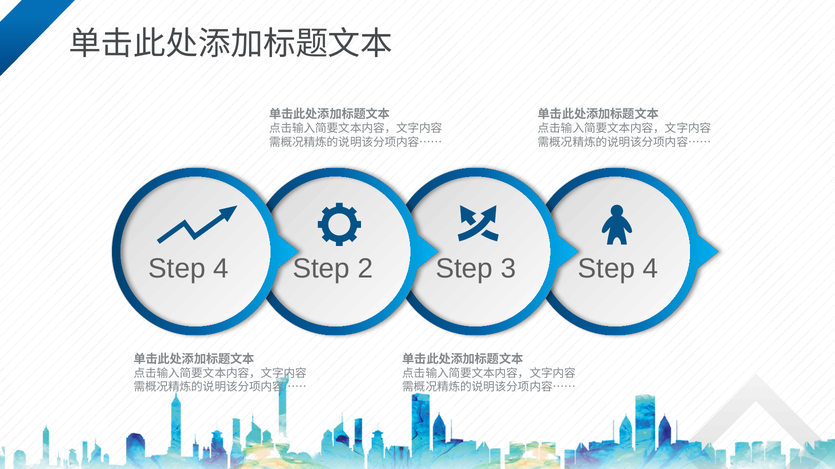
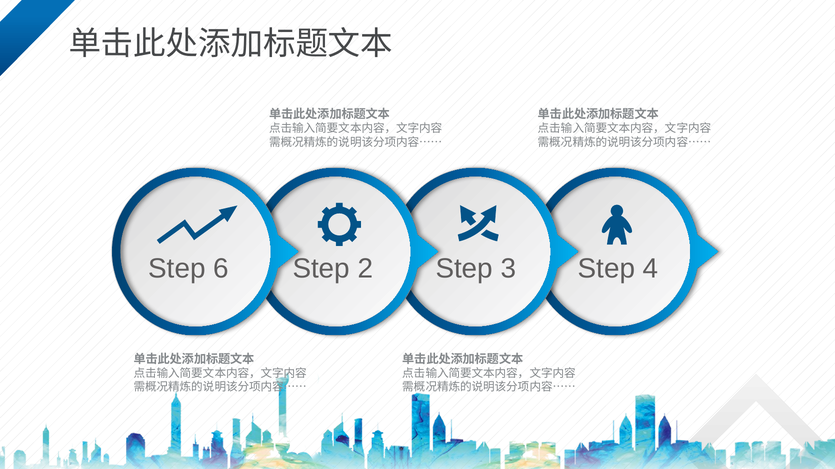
4: 4 -> 6 (221, 269)
